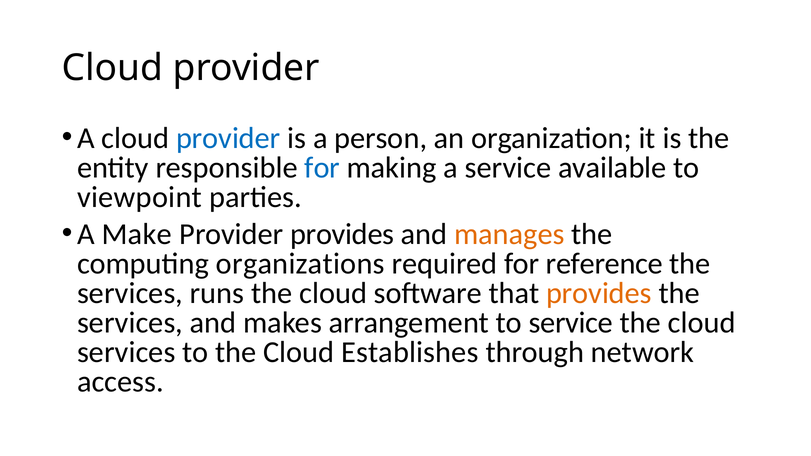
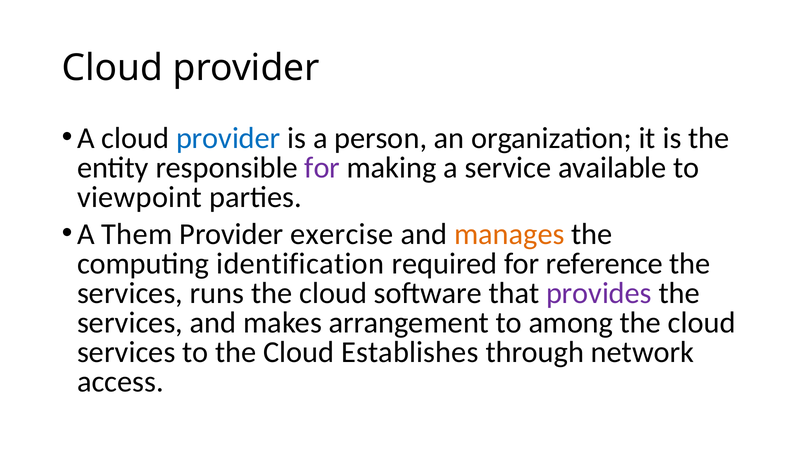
for colour: blue -> purple (322, 168)
Make: Make -> Them (137, 234)
Provider provides: provides -> exercise (342, 234)
organizations: organizations -> identification (300, 264)
provides colour: orange -> purple (599, 293)
to service: service -> among (571, 323)
